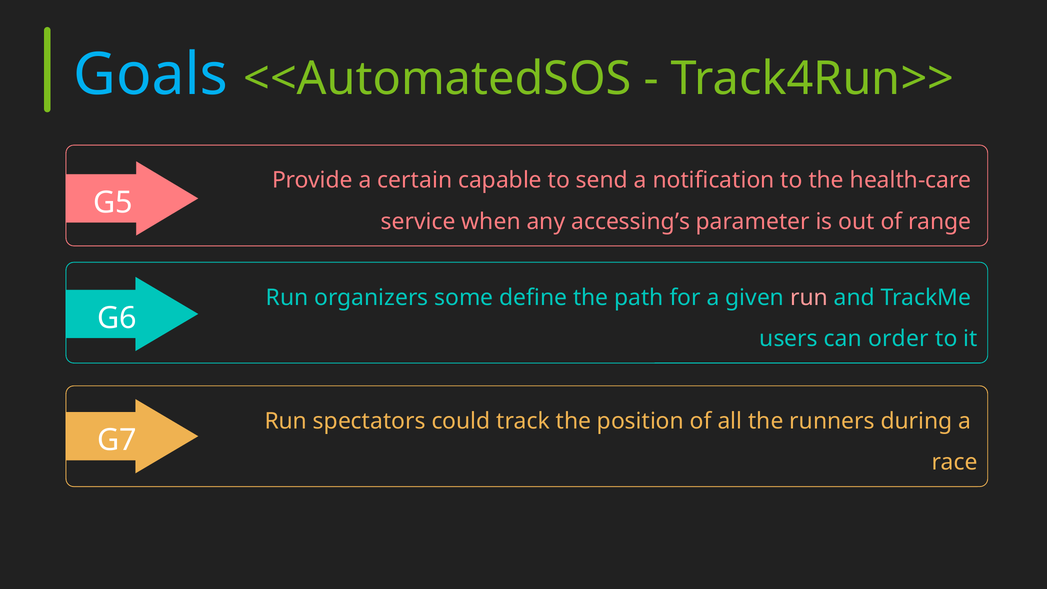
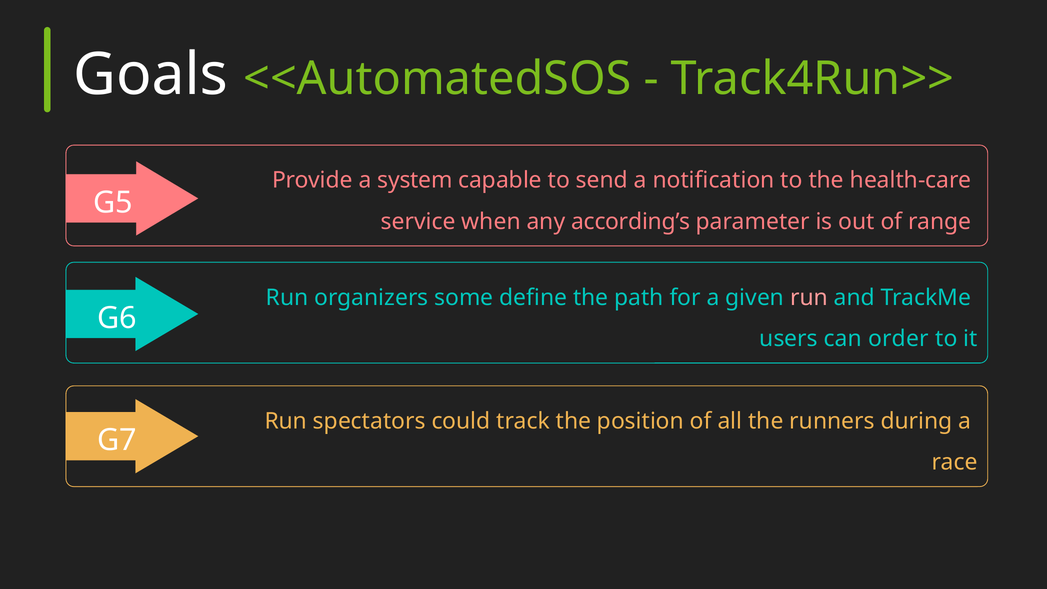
Goals colour: light blue -> white (151, 75)
certain: certain -> system (415, 180)
accessing’s: accessing’s -> according’s (631, 222)
